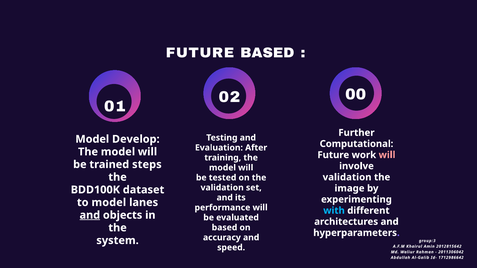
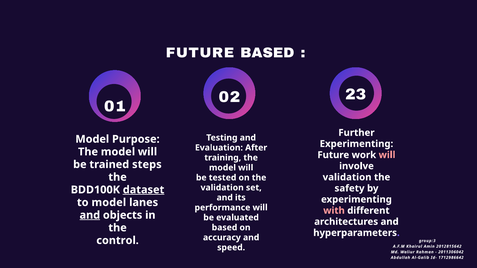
00: 00 -> 23 (356, 94)
Develop: Develop -> Purpose (136, 139)
Computational: Computational -> Experimenting (356, 144)
image: image -> safety (350, 189)
dataset underline: none -> present (144, 190)
with colour: light blue -> pink (334, 211)
system: system -> control (118, 241)
